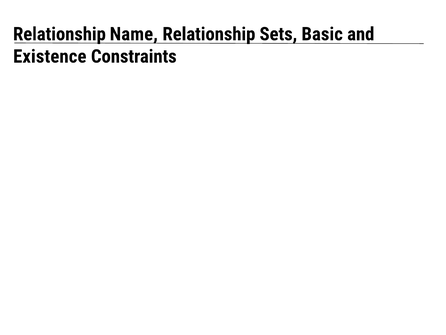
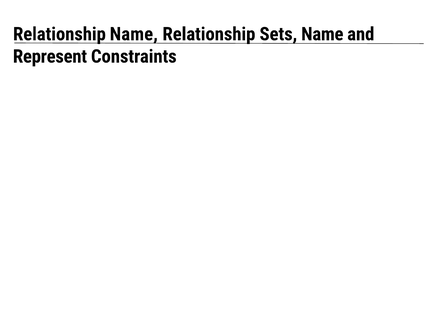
Sets Basic: Basic -> Name (322, 34)
Existence: Existence -> Represent (50, 56)
